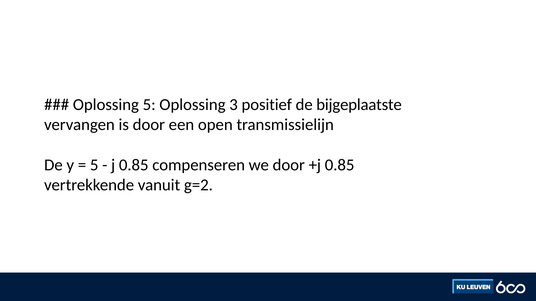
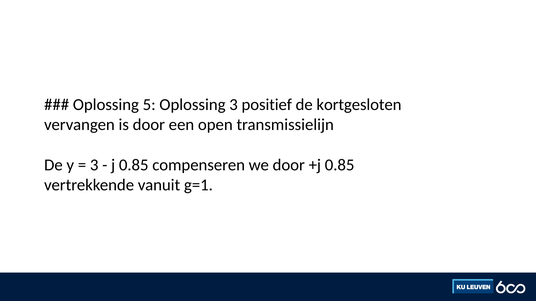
bijgeplaatste: bijgeplaatste -> kortgesloten (359, 105)
5: 5 -> 3 (94, 165)
g=2: g=2 -> g=1 (198, 185)
